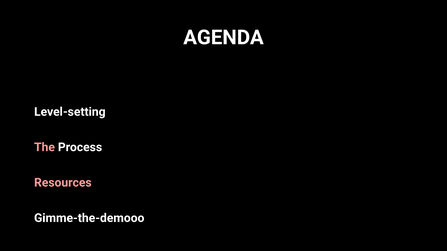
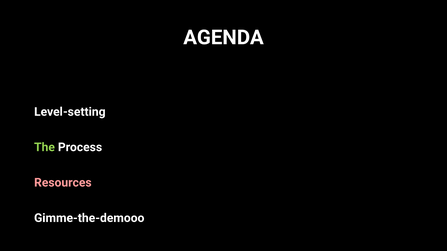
The colour: pink -> light green (44, 147)
